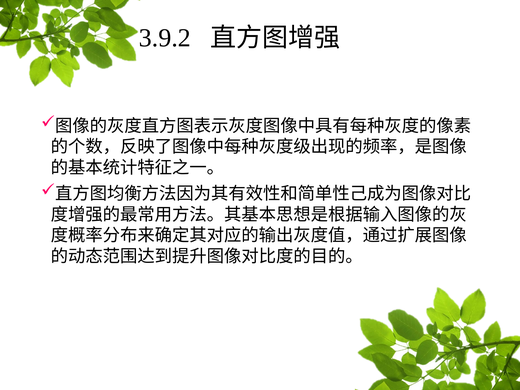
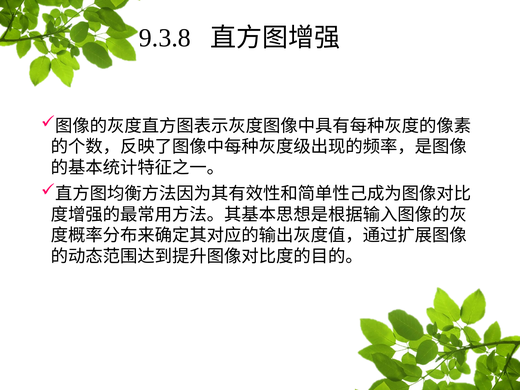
3.9.2: 3.9.2 -> 9.3.8 (165, 38)
